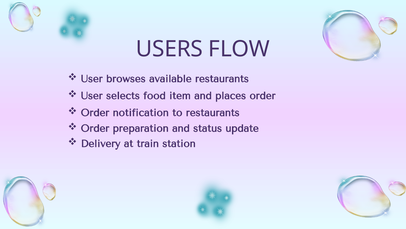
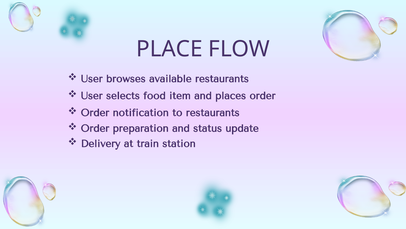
USERS: USERS -> PLACE (169, 49)
